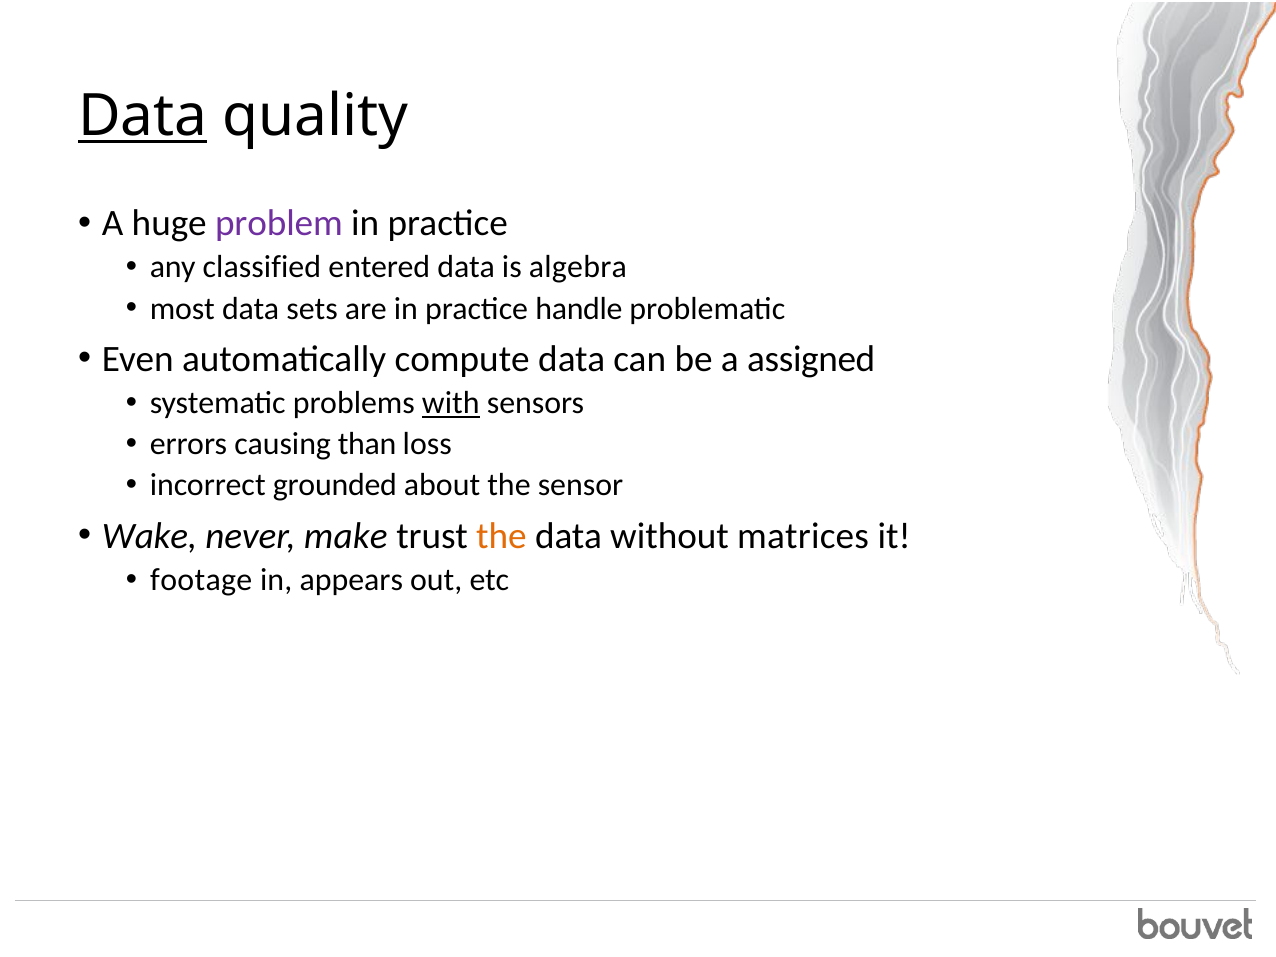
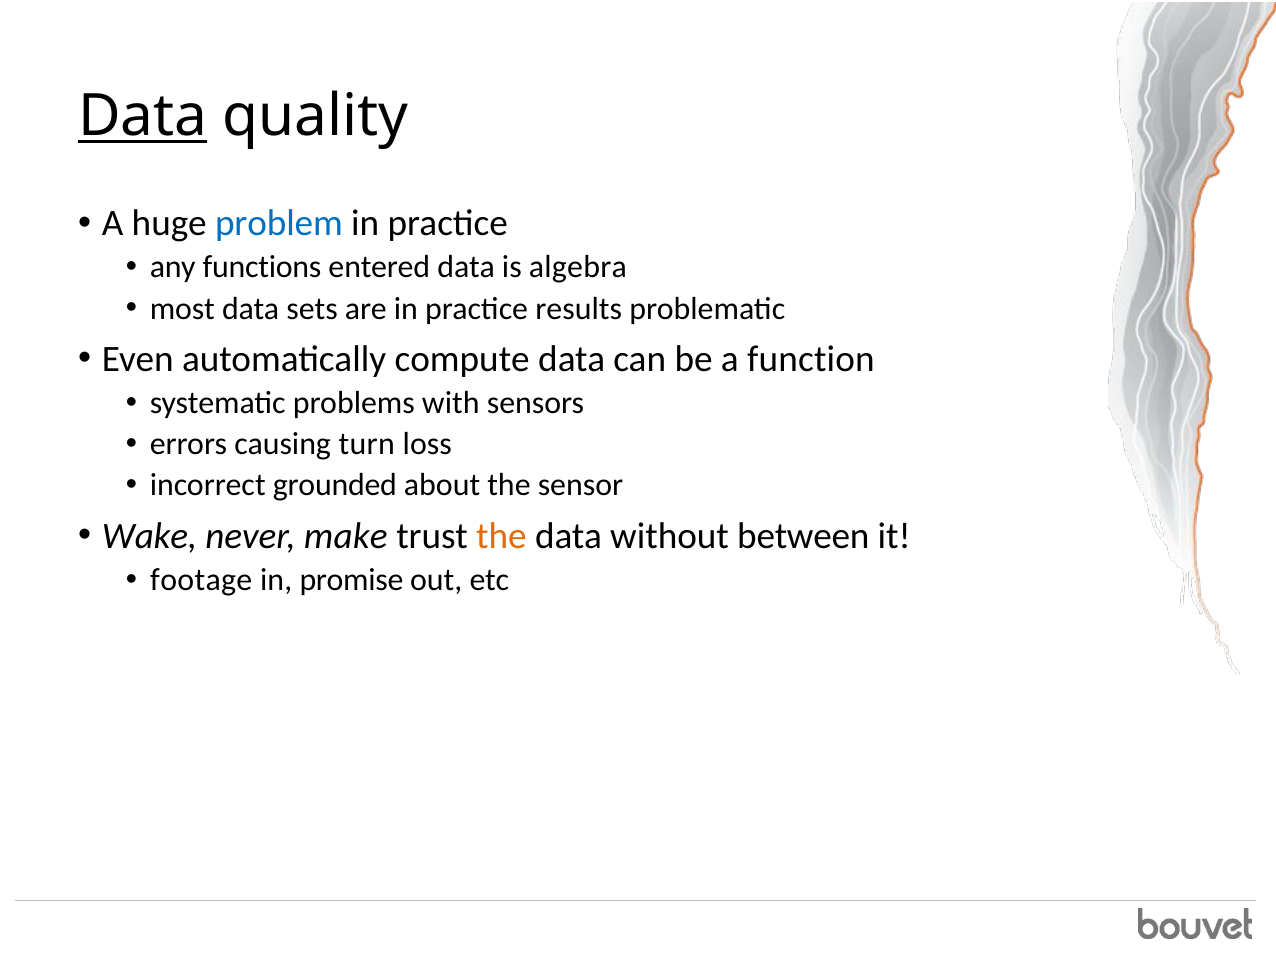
problem colour: purple -> blue (279, 223)
classified: classified -> functions (262, 267)
handle: handle -> results (579, 308)
assigned: assigned -> function (811, 359)
with underline: present -> none (451, 403)
than: than -> turn (367, 444)
matrices: matrices -> between (803, 536)
appears: appears -> promise (351, 580)
